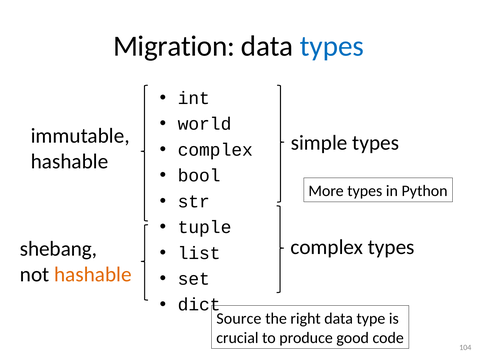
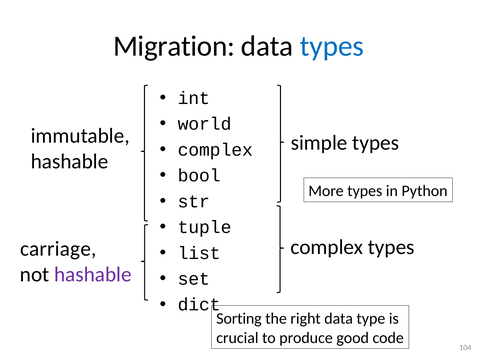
shebang: shebang -> carriage (58, 249)
hashable colour: orange -> purple (93, 274)
Source: Source -> Sorting (239, 318)
